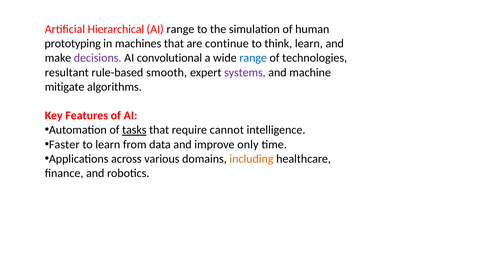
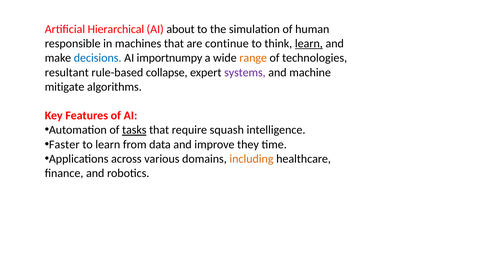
AI range: range -> about (181, 29)
prototyping: prototyping -> responsible (73, 44)
learn underline: none -> present (309, 44)
decisions colour: purple -> blue (98, 58)
convolutional: convolutional -> importnumpy (169, 58)
range colour: blue -> orange (253, 58)
smooth: smooth -> collapse (167, 72)
cannot: cannot -> squash (227, 130)
only: only -> they (248, 144)
